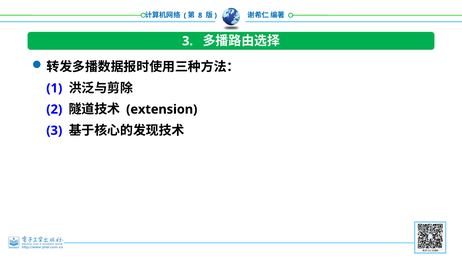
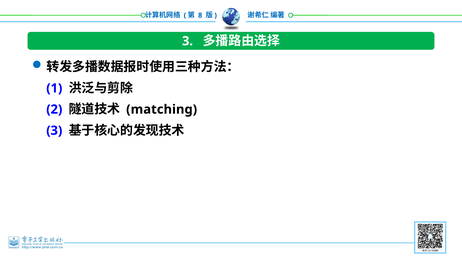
extension: extension -> matching (162, 109)
